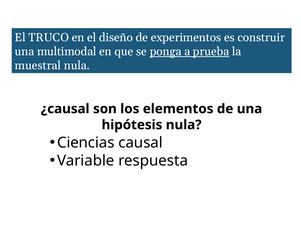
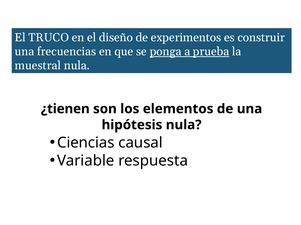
multimodal: multimodal -> frecuencias (67, 52)
¿causal: ¿causal -> ¿tienen (65, 109)
